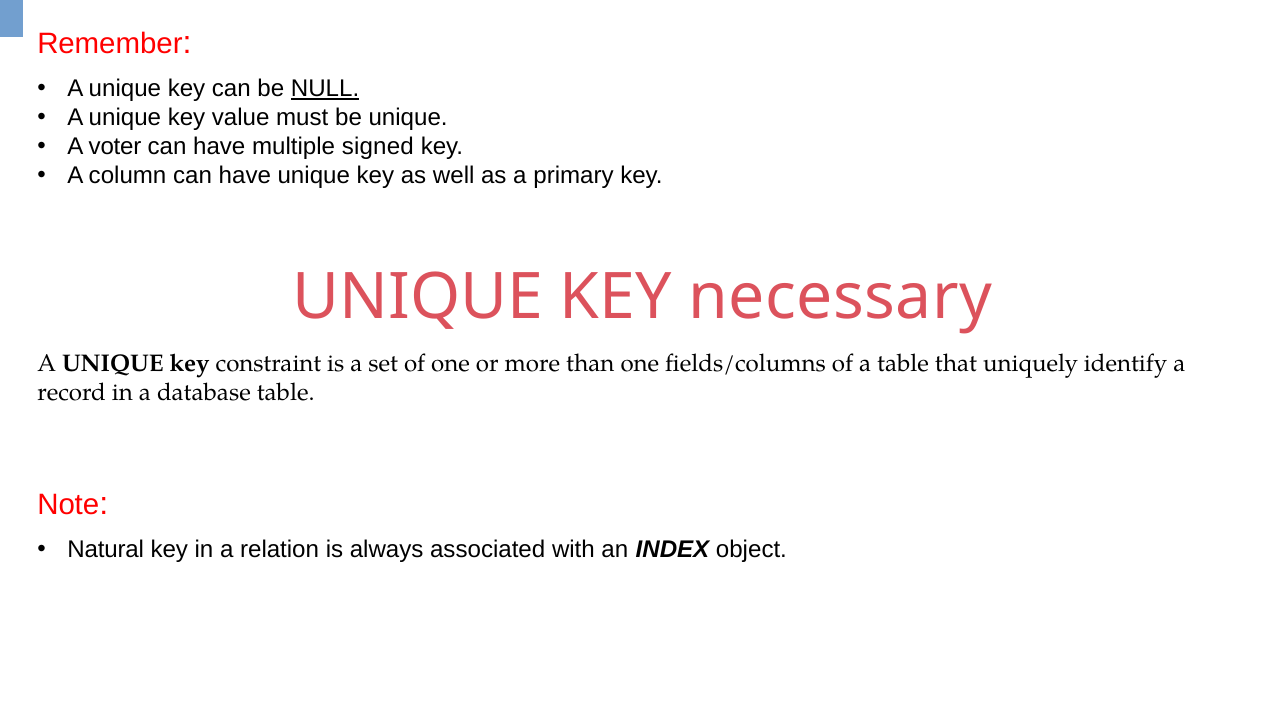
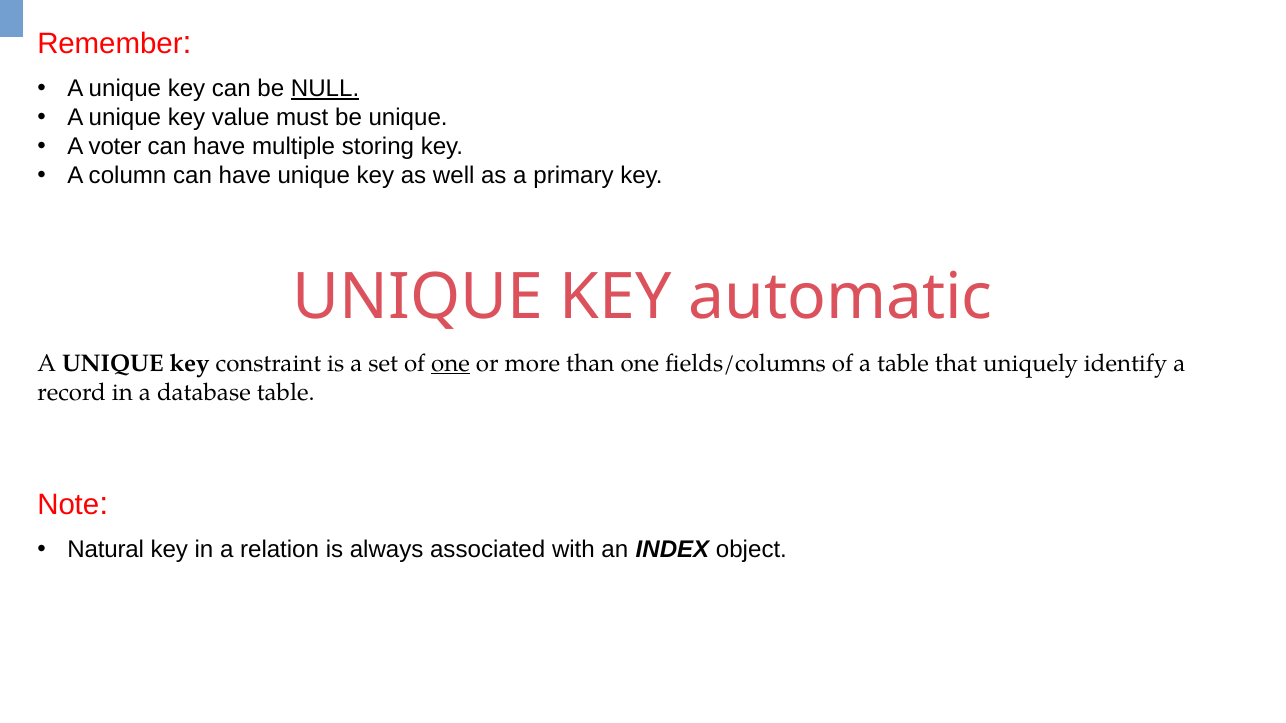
signed: signed -> storing (378, 147)
necessary: necessary -> automatic (841, 297)
one underline: none -> present (451, 363)
